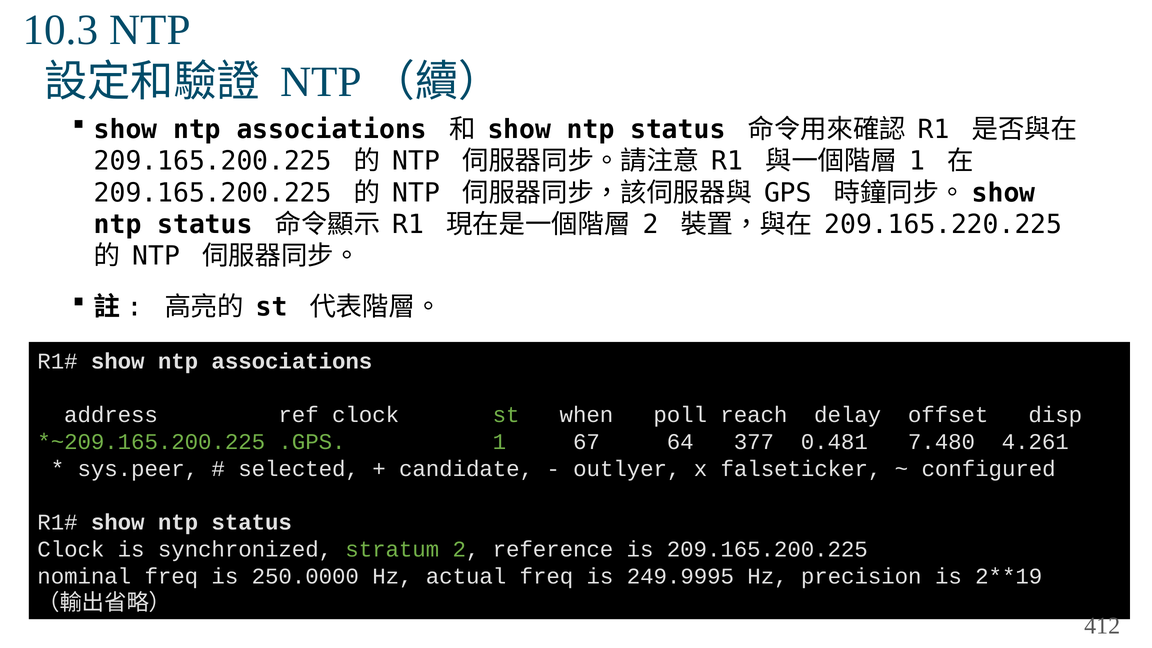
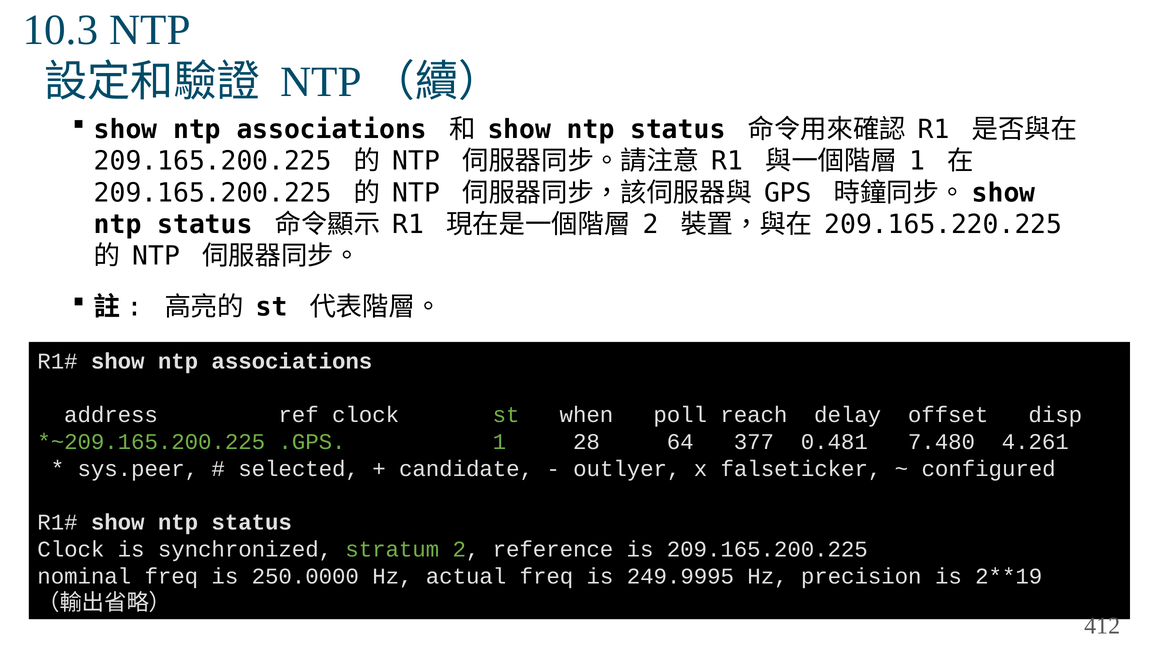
67: 67 -> 28 (587, 442)
